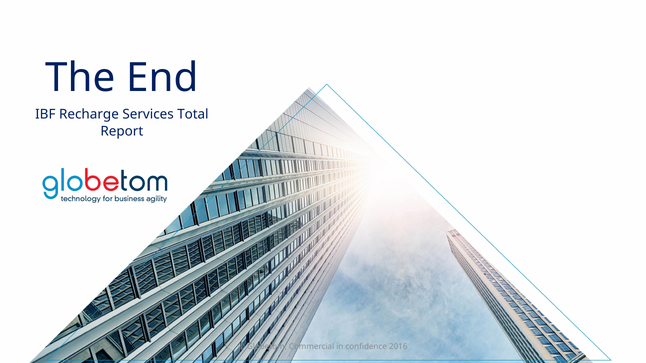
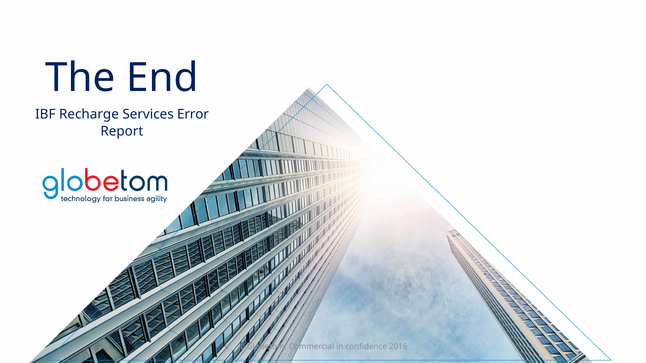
Total: Total -> Error (193, 114)
